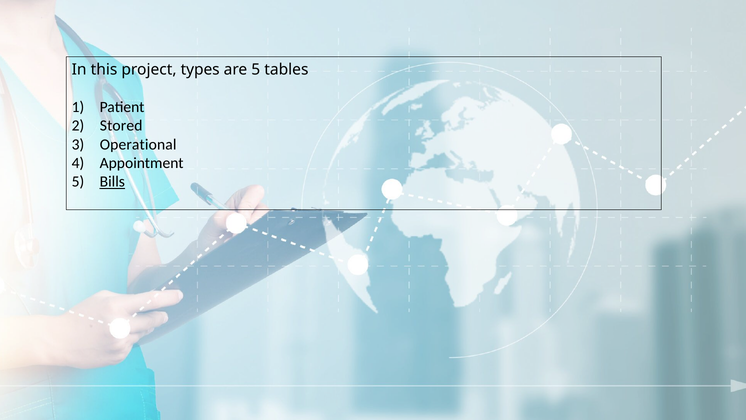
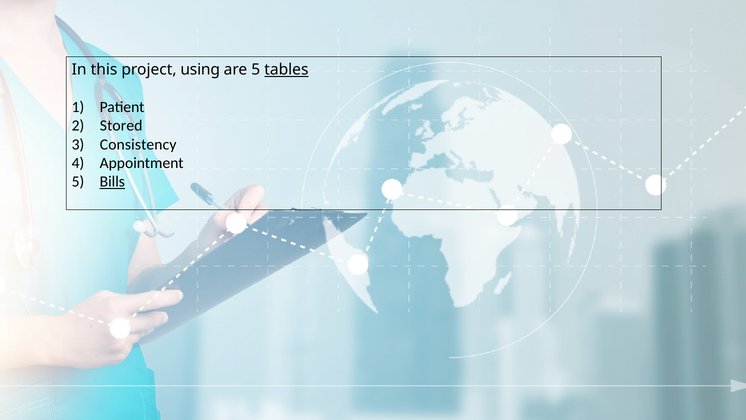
types: types -> using (200, 70)
tables underline: none -> present (286, 70)
Operational: Operational -> Consistency (138, 144)
